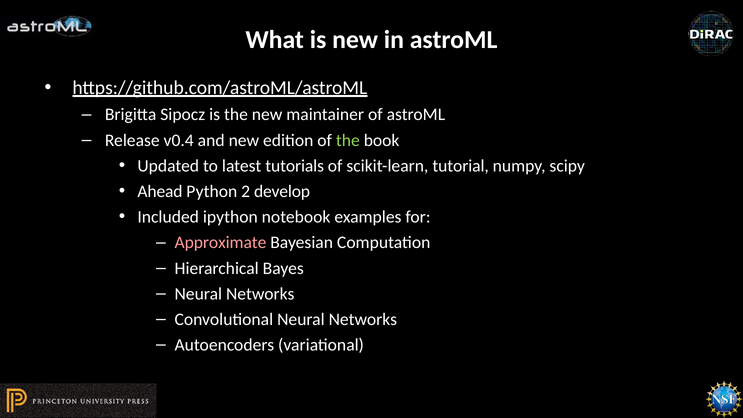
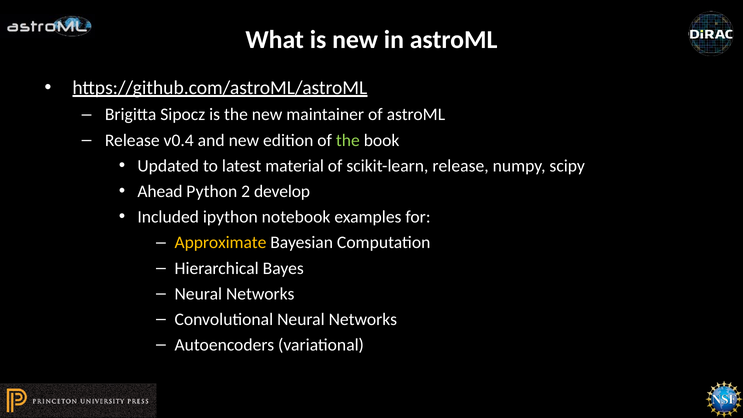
tutorials: tutorials -> material (295, 166)
scikit-learn tutorial: tutorial -> release (461, 166)
Approximate colour: pink -> yellow (220, 243)
